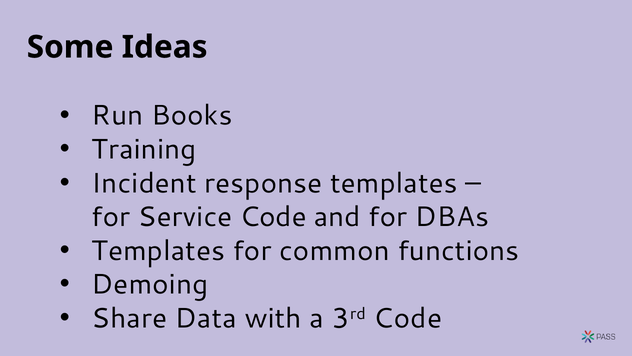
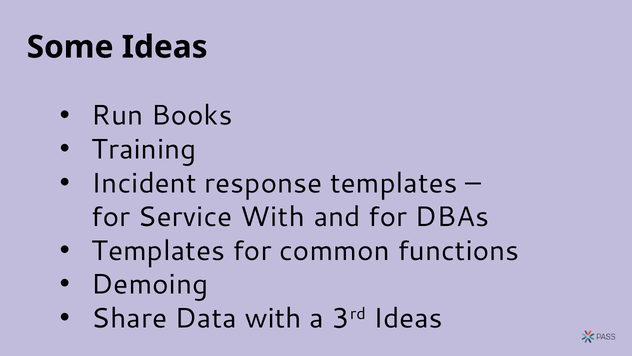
Service Code: Code -> With (273, 217)
3rd Code: Code -> Ideas (408, 318)
